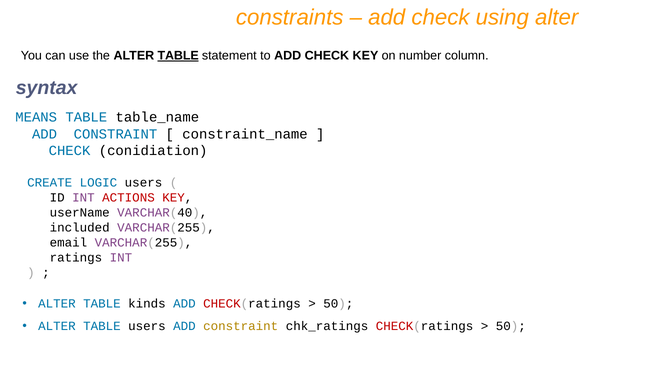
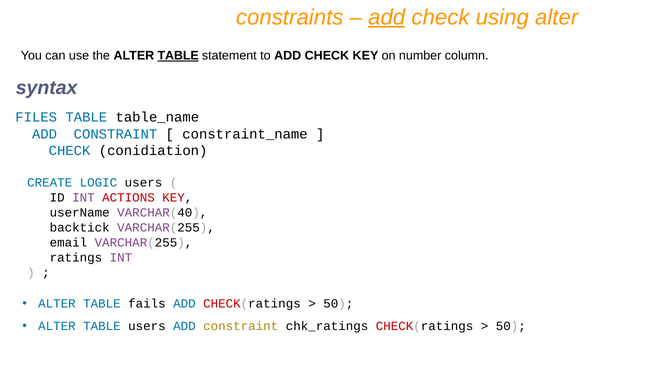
add underline: none -> present (387, 17)
MEANS: MEANS -> FILES (36, 117)
included: included -> backtick (80, 228)
kinds: kinds -> fails (147, 304)
